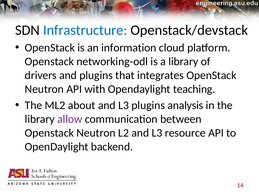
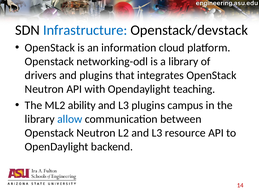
about: about -> ability (82, 105)
analysis: analysis -> campus (185, 105)
allow colour: purple -> blue (70, 119)
